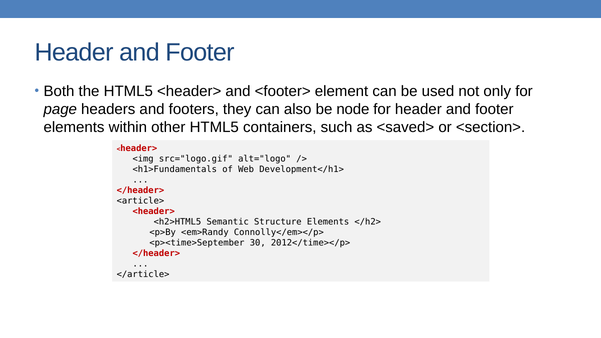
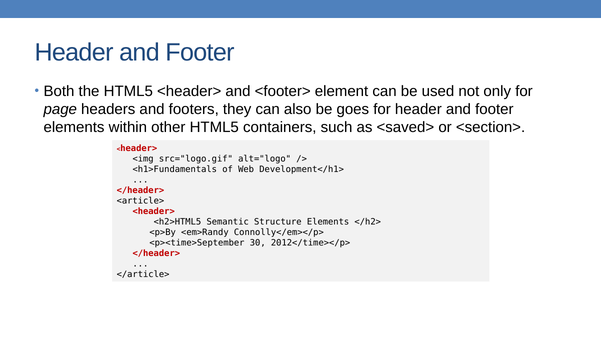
node: node -> goes (353, 109)
